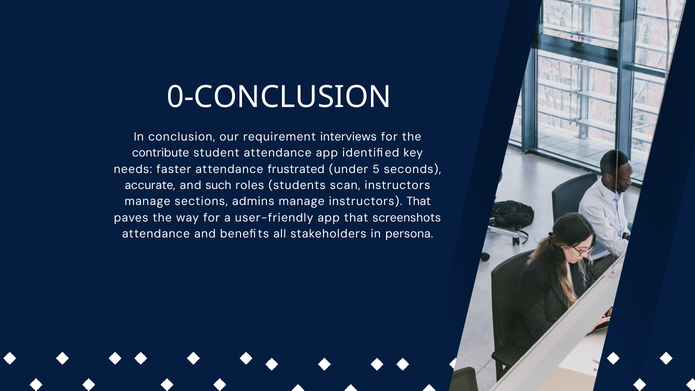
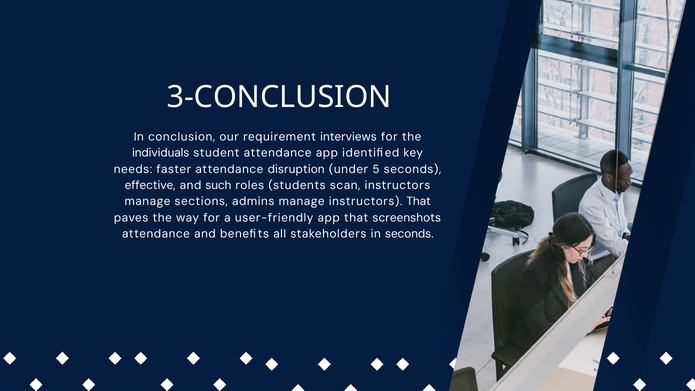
0-CONCLUSION: 0-CONCLUSION -> 3-CONCLUSION (279, 97)
contribute: contribute -> individuals (161, 153)
frustrated: frustrated -> disruption (296, 169)
accurate: accurate -> effective (150, 185)
in persona: persona -> seconds (409, 234)
